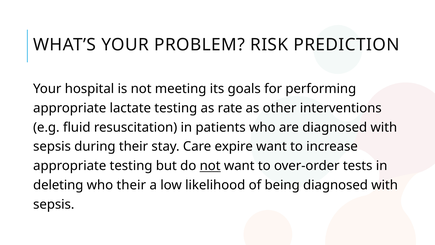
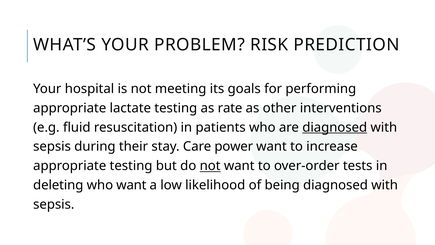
diagnosed underline: none -> present (335, 127)
expire: expire -> power (234, 146)
who their: their -> want (131, 185)
